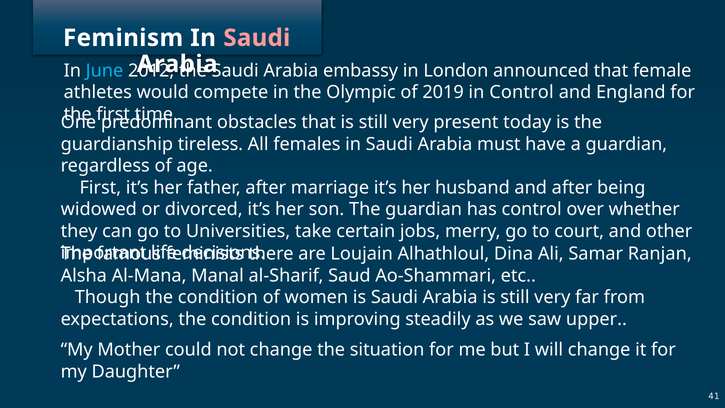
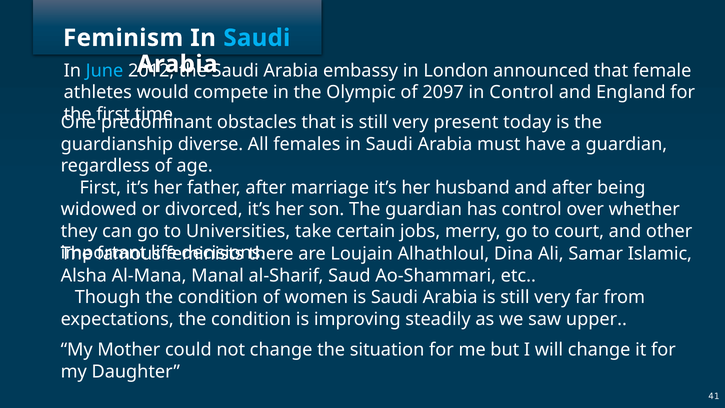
Saudi colour: pink -> light blue (257, 38)
2019: 2019 -> 2097 (443, 92)
tireless: tireless -> diverse (210, 144)
Ranjan: Ranjan -> Islamic (660, 254)
